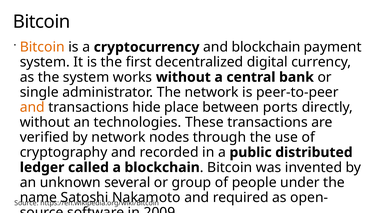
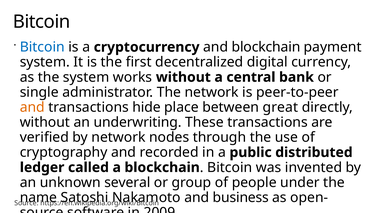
Bitcoin colour: orange -> blue (42, 47)
ports: ports -> great (280, 107)
technologies: technologies -> underwriting (138, 122)
required: required -> business (241, 198)
